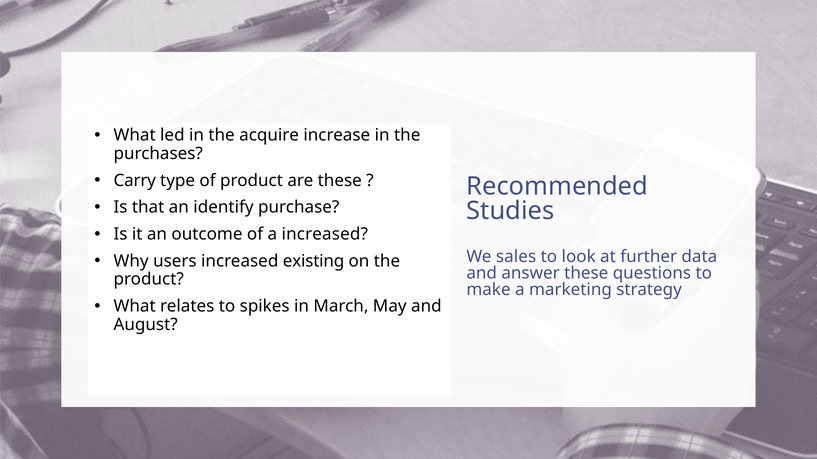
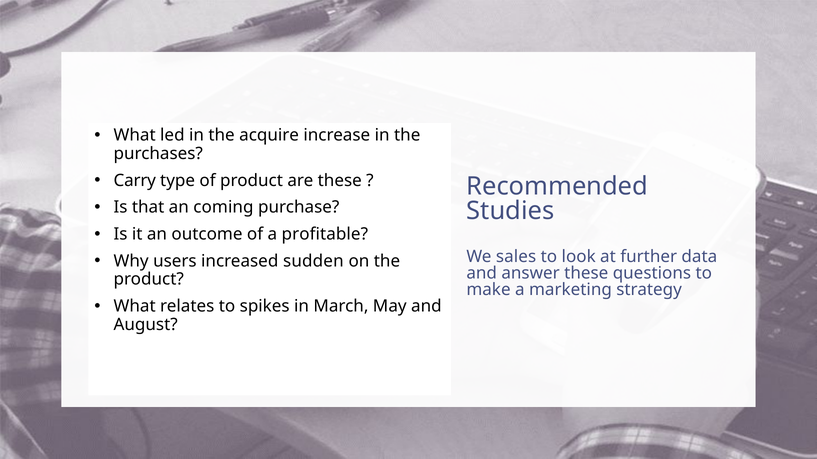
identify: identify -> coming (223, 208)
a increased: increased -> profitable (325, 234)
existing: existing -> sudden (313, 261)
